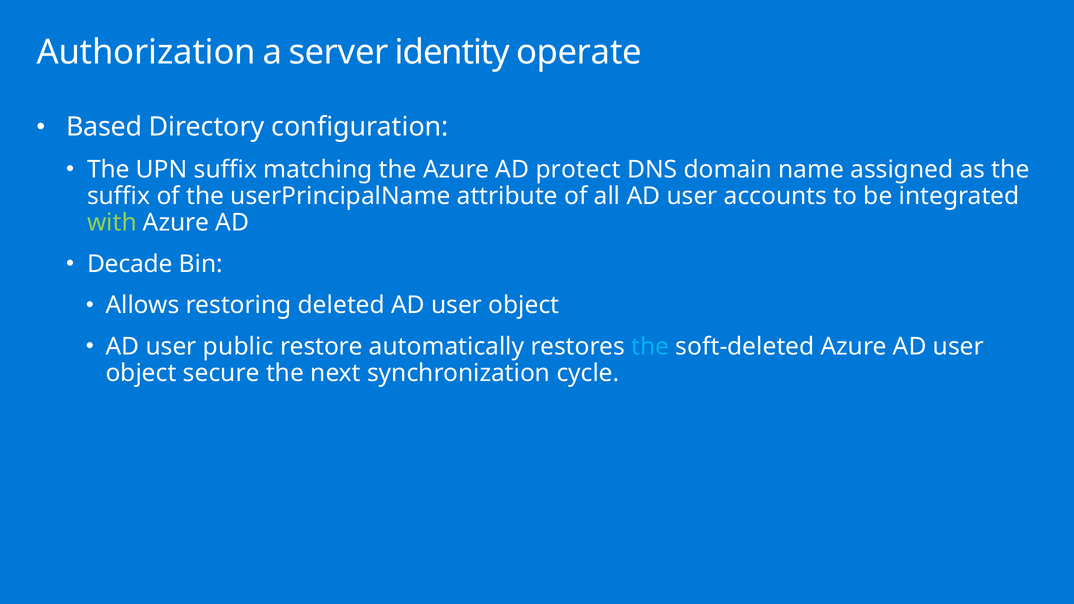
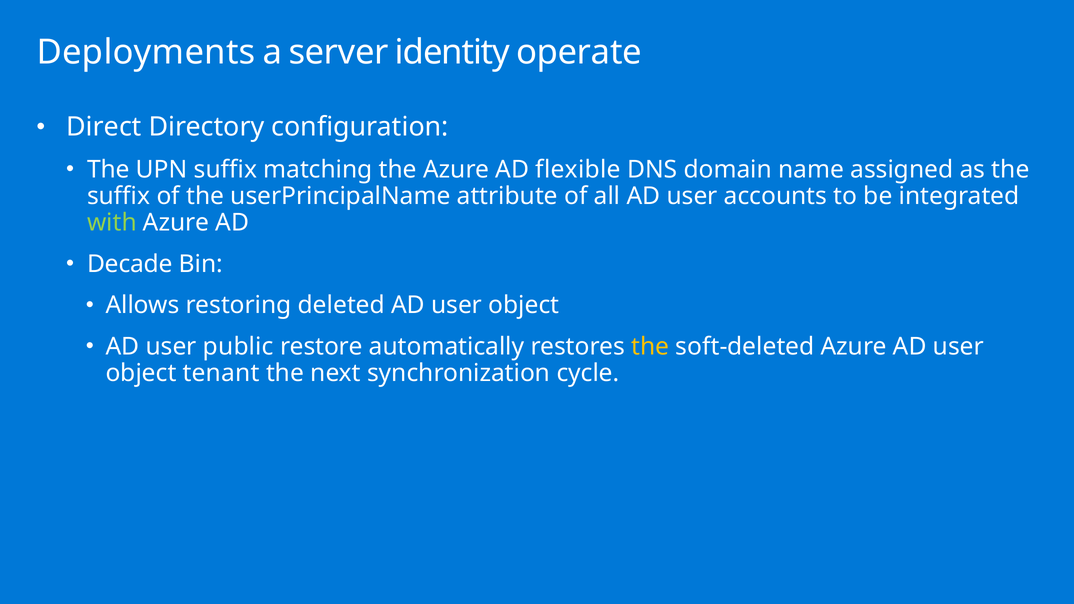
Authorization: Authorization -> Deployments (146, 52)
Based: Based -> Direct (104, 127)
protect: protect -> flexible (578, 170)
the colour: light blue -> yellow (650, 347)
secure: secure -> tenant (221, 373)
